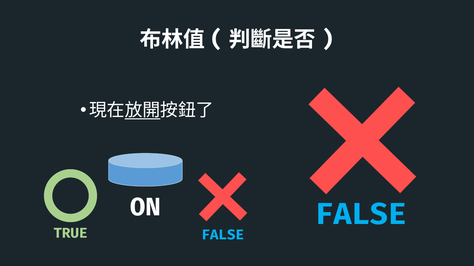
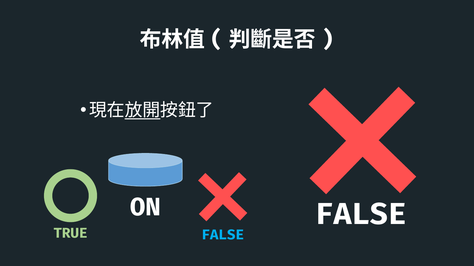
FALSE colour: light blue -> white (361, 215)
